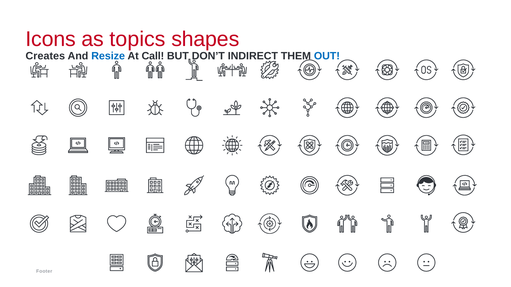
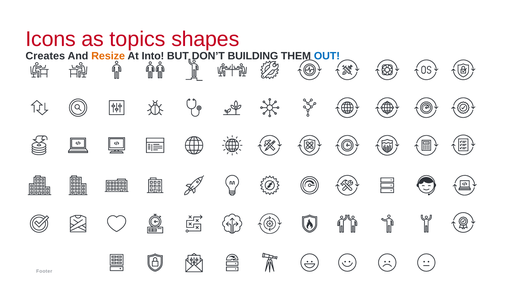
Resize colour: blue -> orange (108, 56)
Call: Call -> Into (153, 56)
INDIRECT: INDIRECT -> BUILDING (253, 56)
